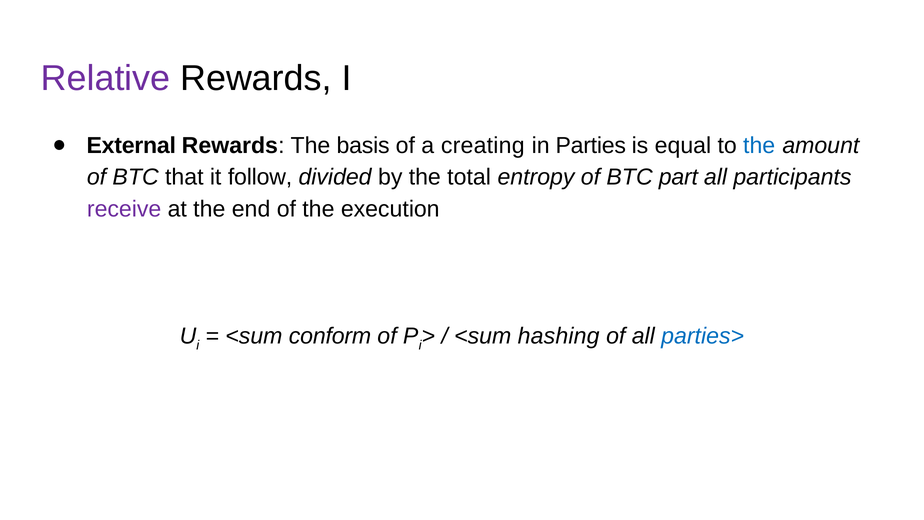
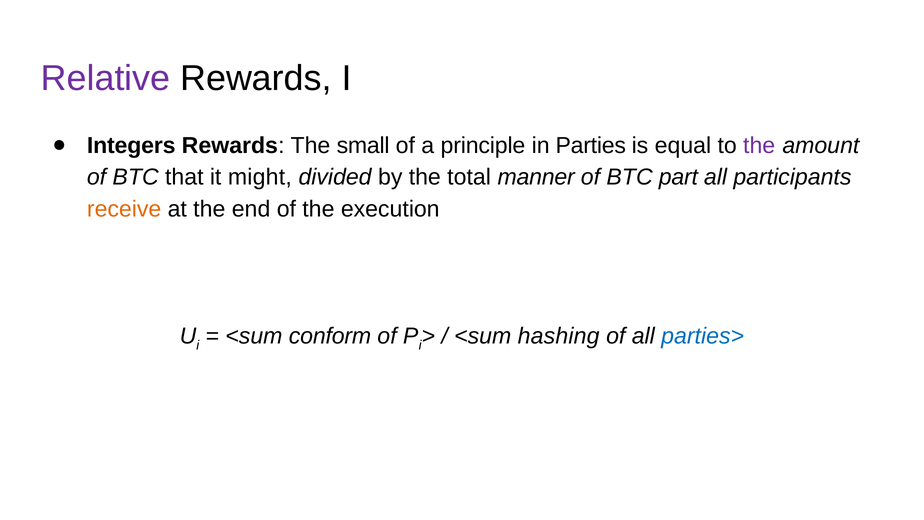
External: External -> Integers (131, 145)
basis: basis -> small (363, 145)
creating: creating -> principle (483, 145)
the colour: blue -> purple (759, 145)
follow: follow -> might (260, 177)
entropy: entropy -> manner (536, 177)
receive colour: purple -> orange (124, 209)
